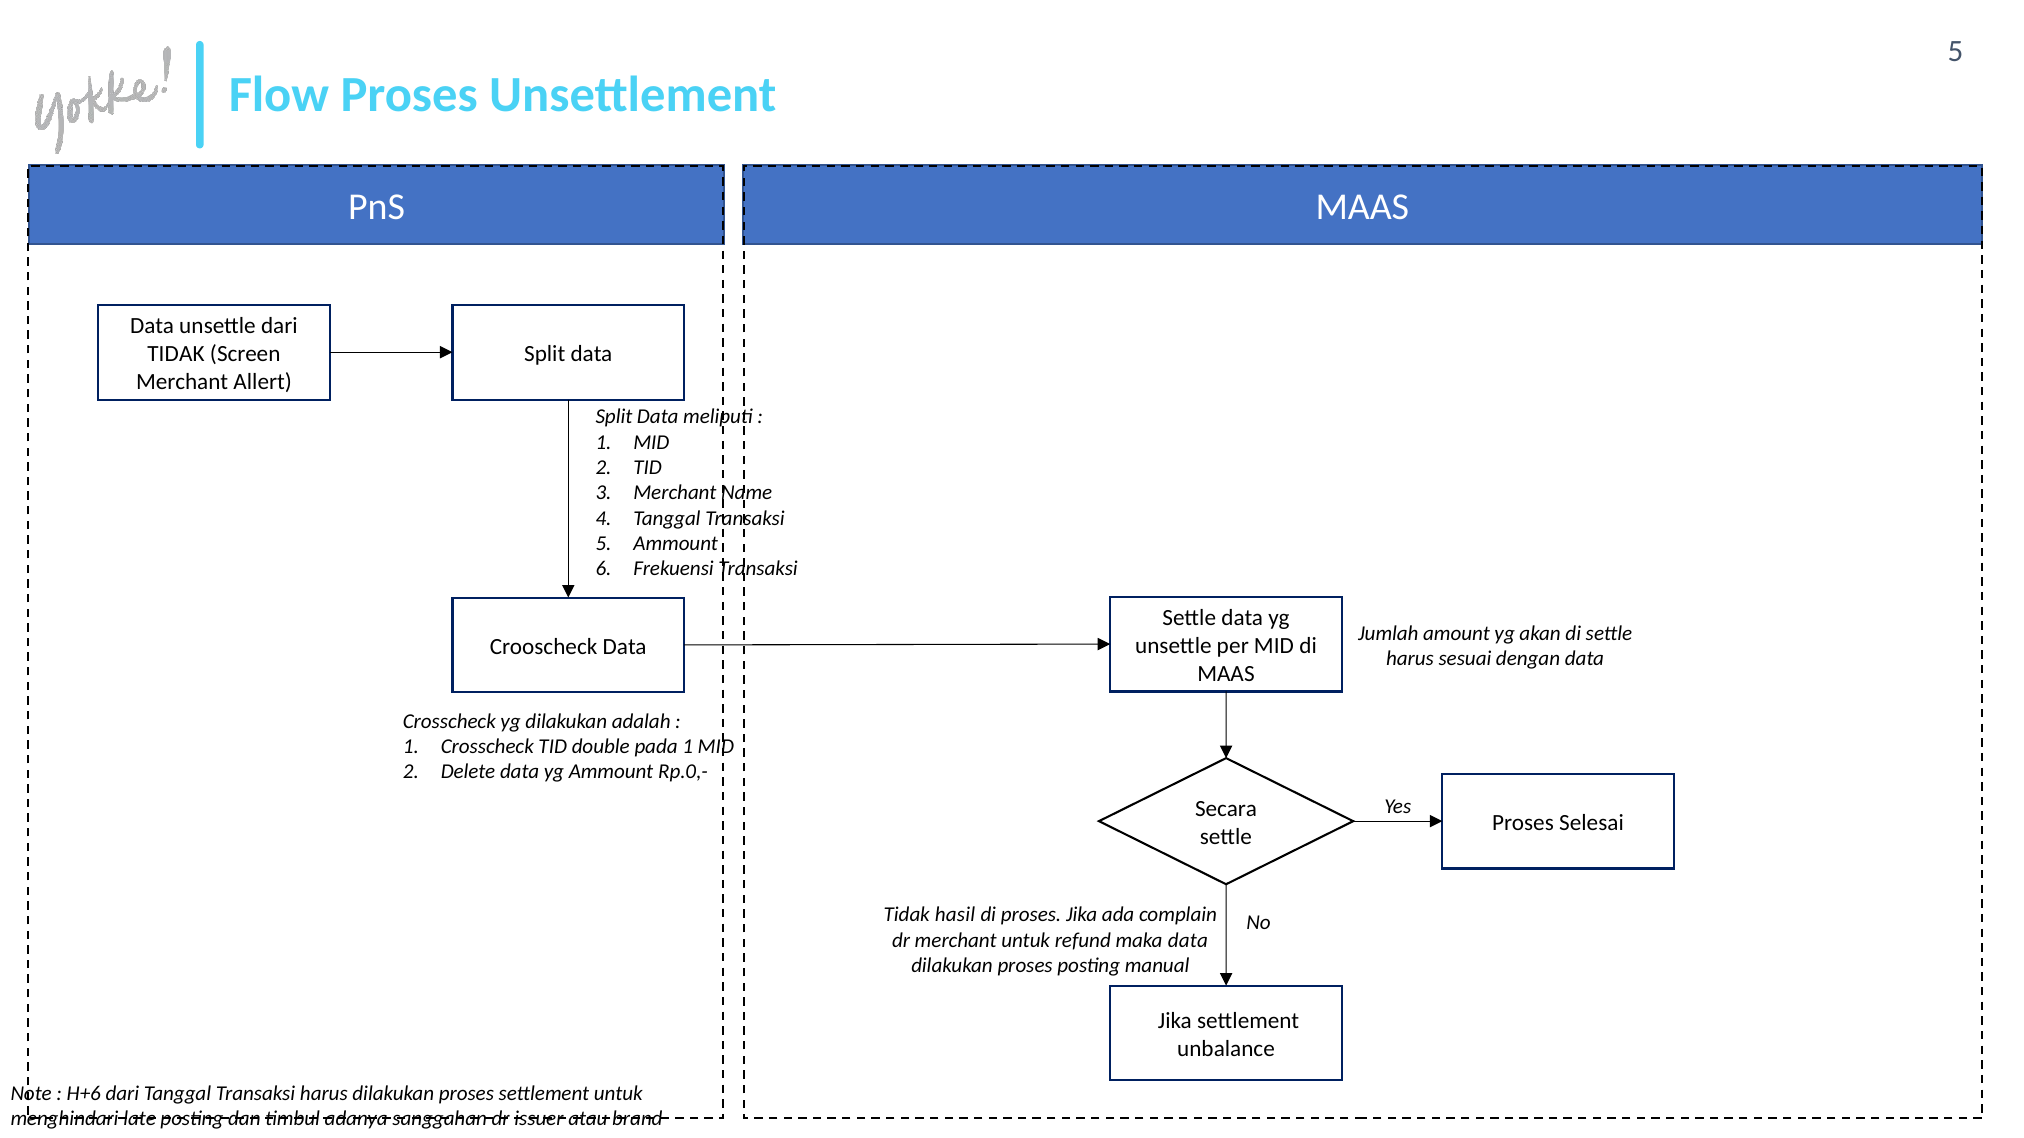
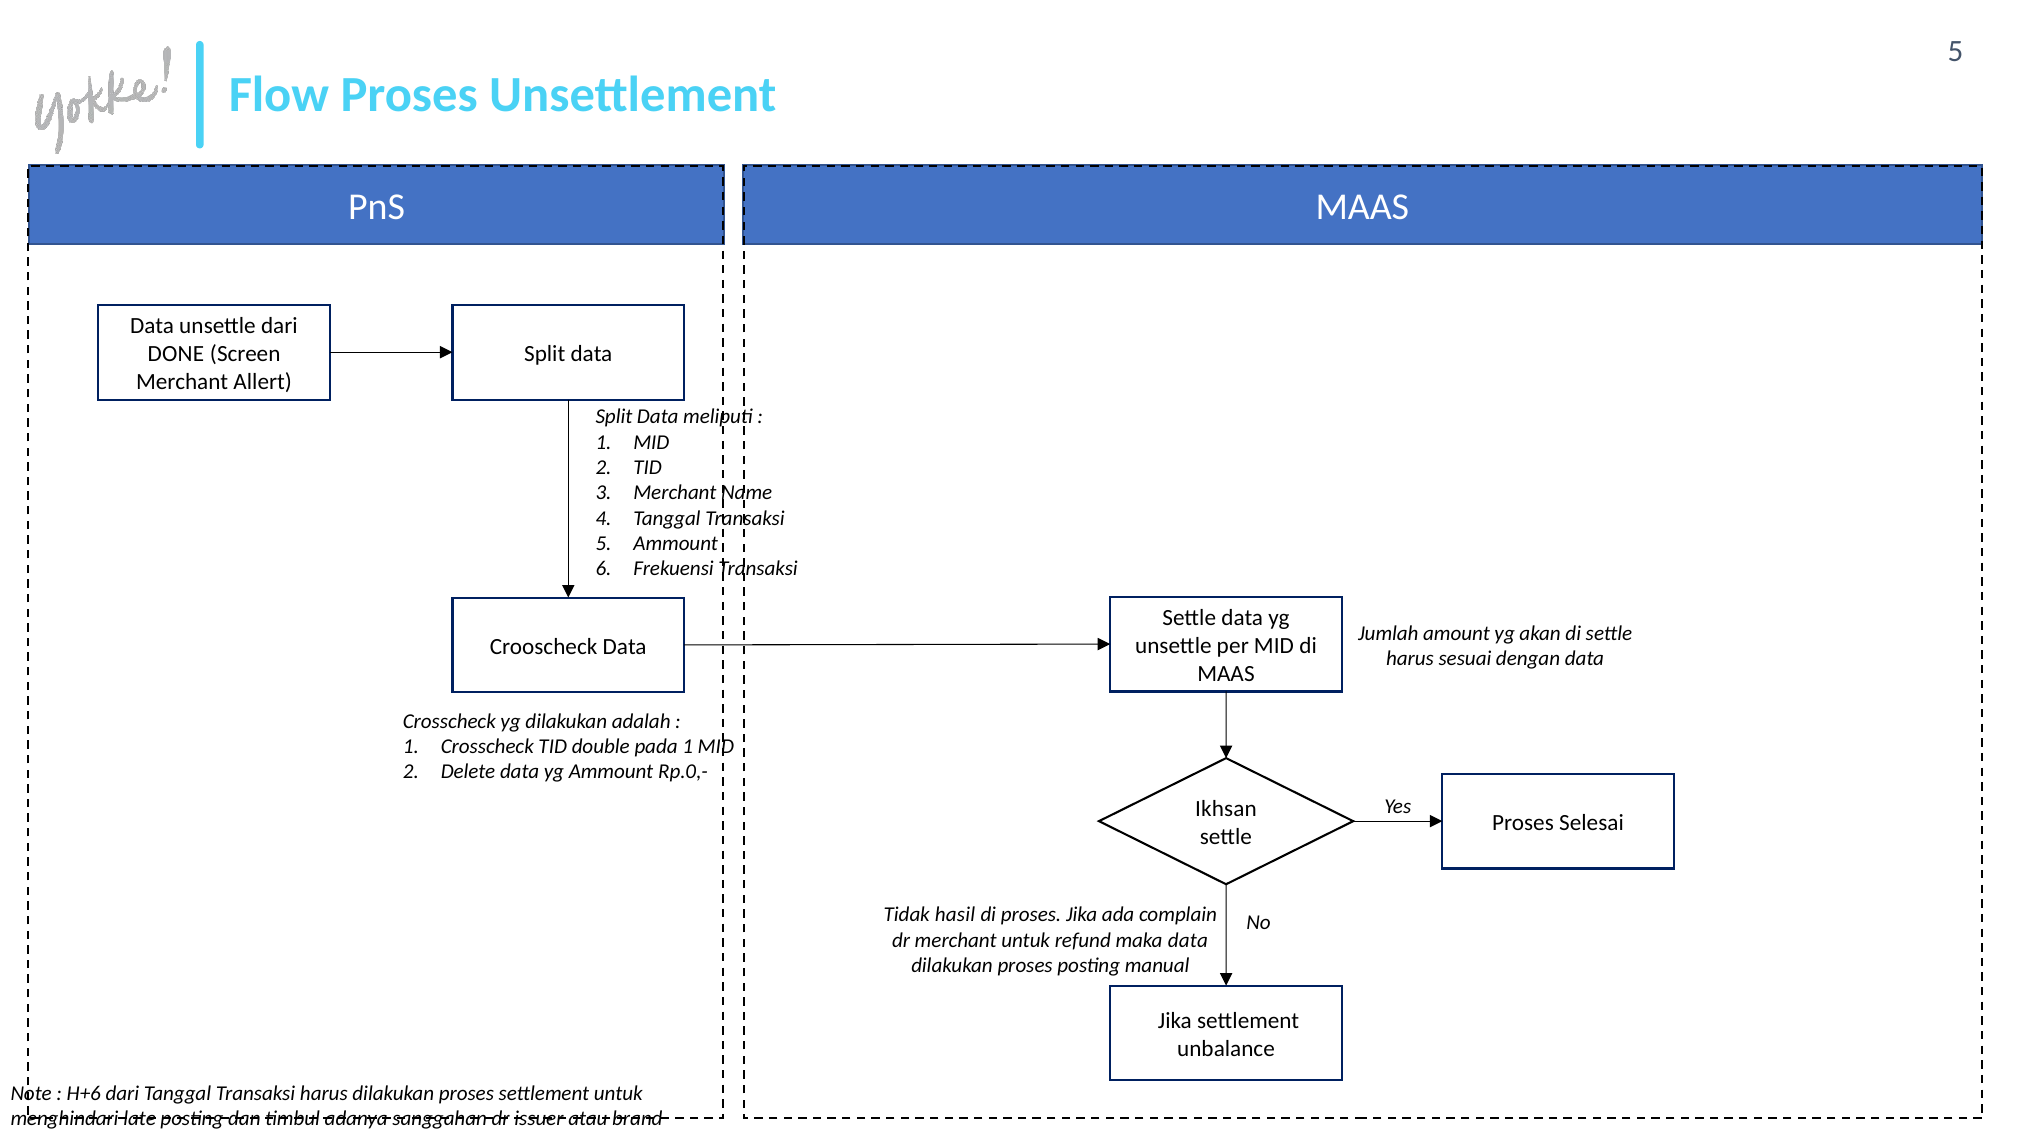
TIDAK: TIDAK -> DONE (176, 354)
Secara: Secara -> Ikhsan (1226, 809)
